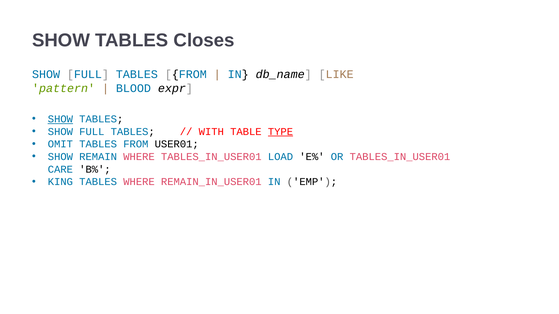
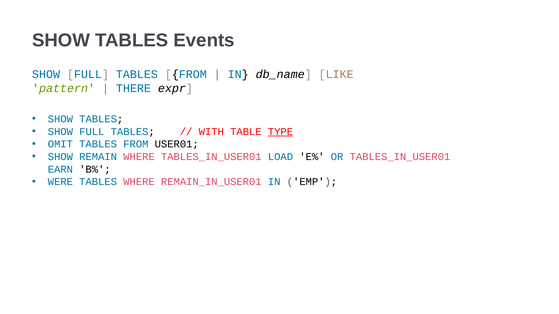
Closes: Closes -> Events (204, 40)
BLOOD: BLOOD -> THERE (133, 89)
SHOW underline: present -> none (60, 119)
CARE: CARE -> EARN (60, 170)
KING: KING -> WERE (60, 182)
